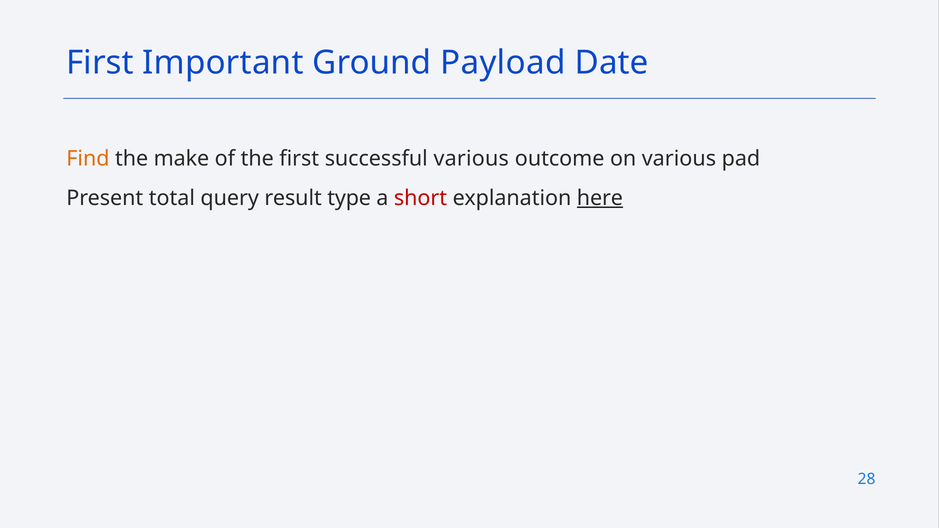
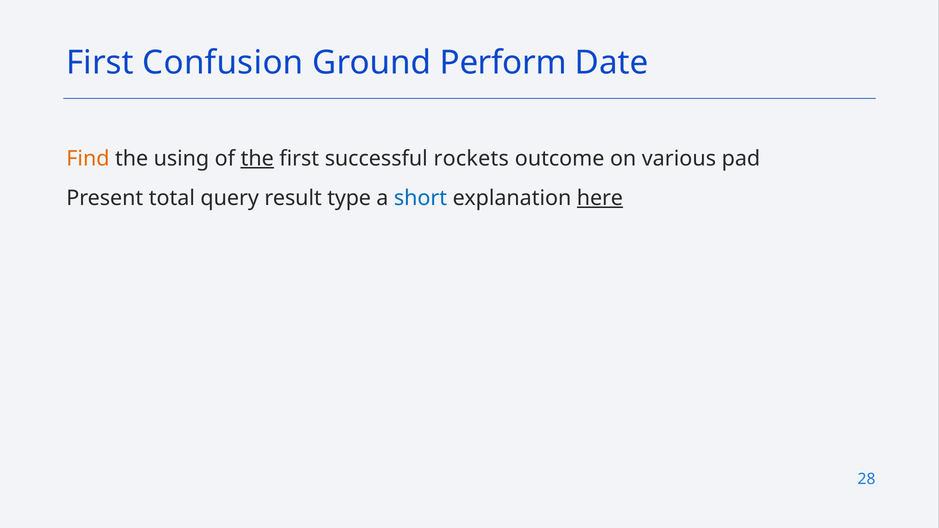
Important: Important -> Confusion (223, 63)
Payload: Payload -> Perform (503, 63)
make: make -> using (181, 159)
the underline: none -> present (257, 159)
successful various: various -> rockets (471, 159)
short colour: red -> blue (421, 198)
